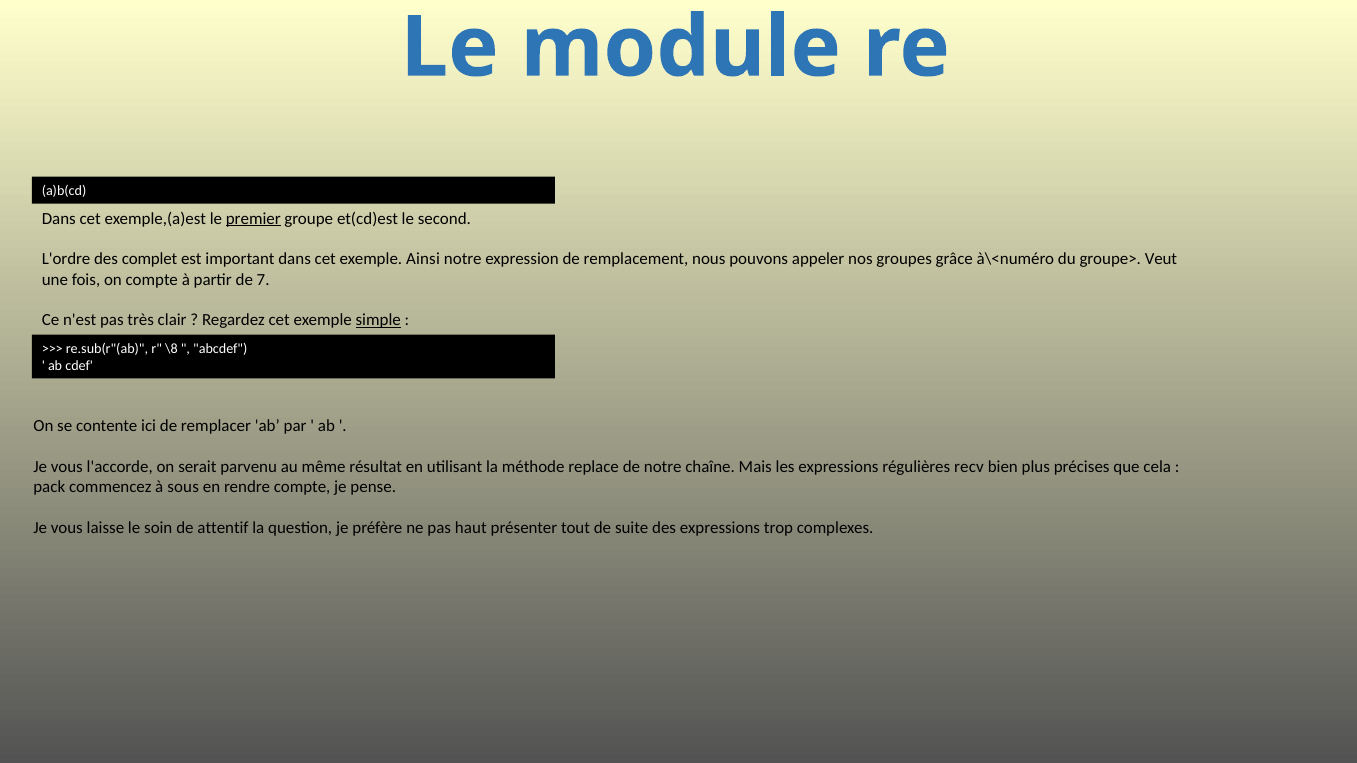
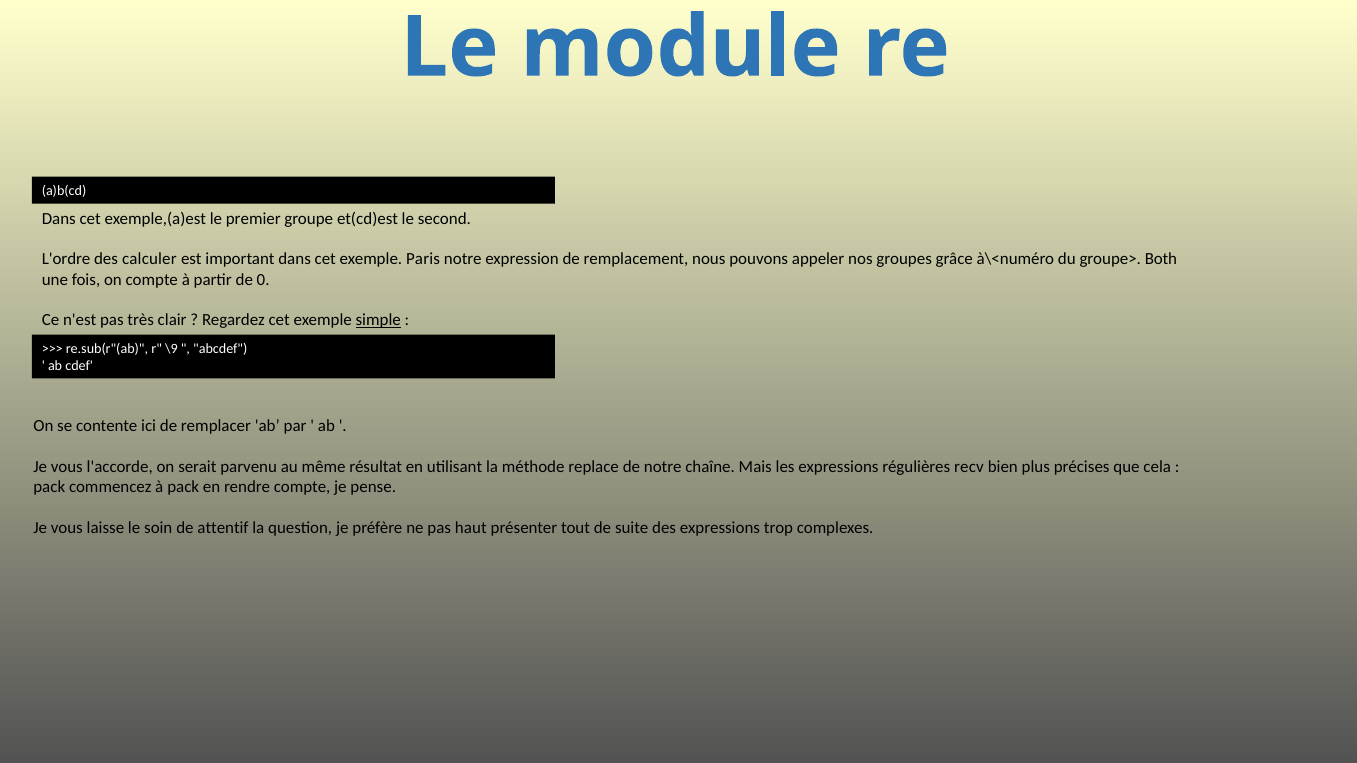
premier underline: present -> none (253, 219)
complet: complet -> calculer (149, 259)
Ainsi: Ainsi -> Paris (423, 259)
Veut: Veut -> Both (1161, 259)
7: 7 -> 0 (263, 280)
\8: \8 -> \9 (171, 349)
à sous: sous -> pack (183, 487)
